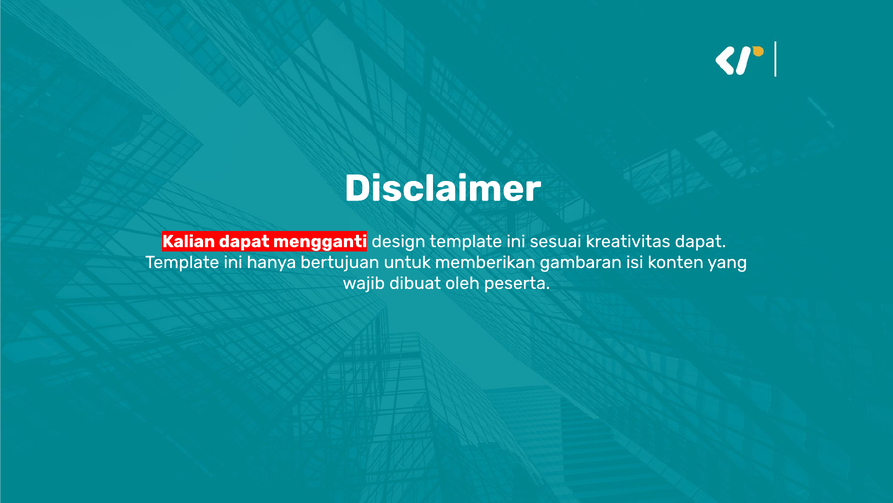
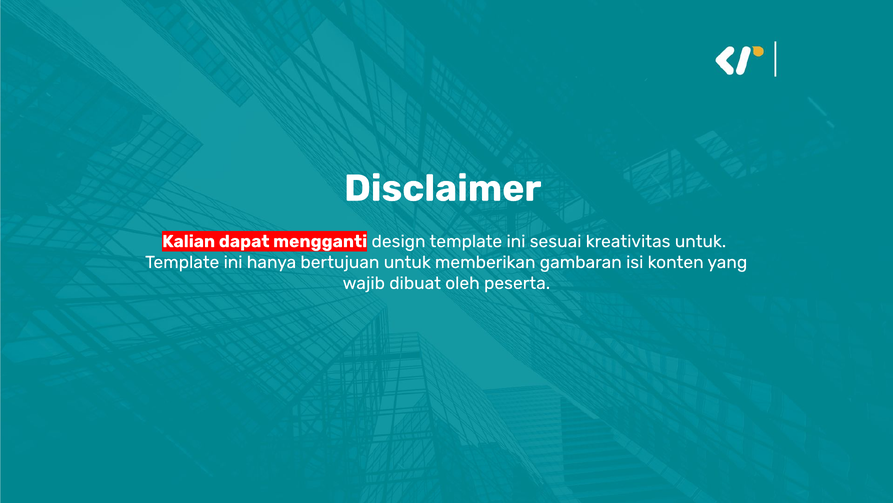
kreativitas dapat: dapat -> untuk (701, 241)
